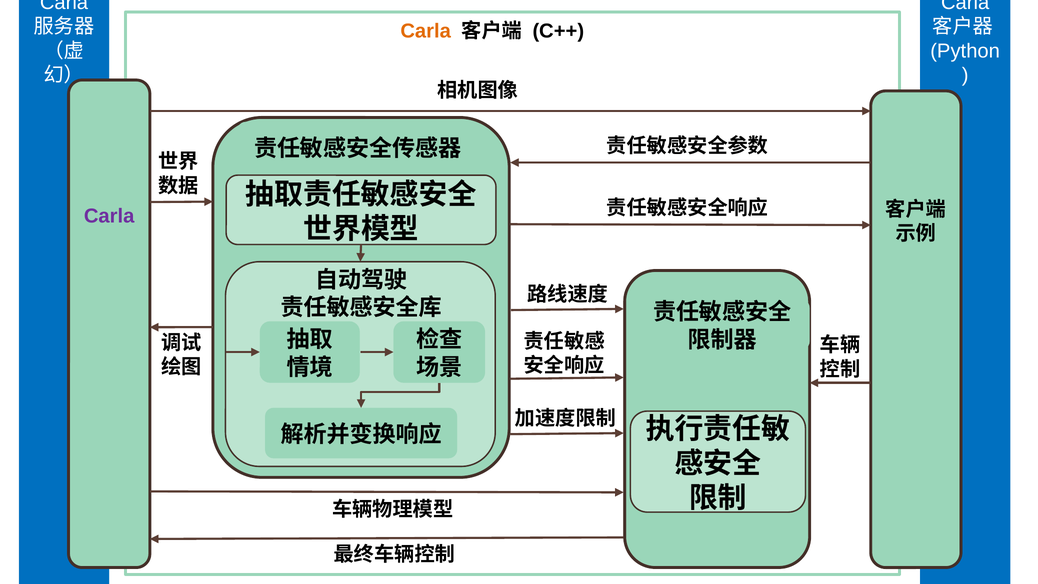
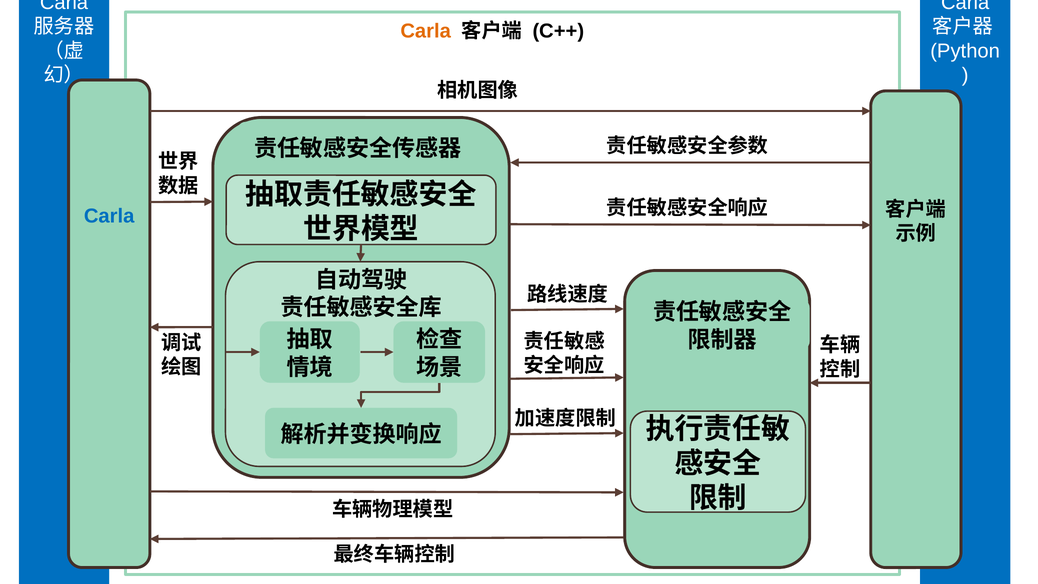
Carla colour: purple -> blue (109, 216)
